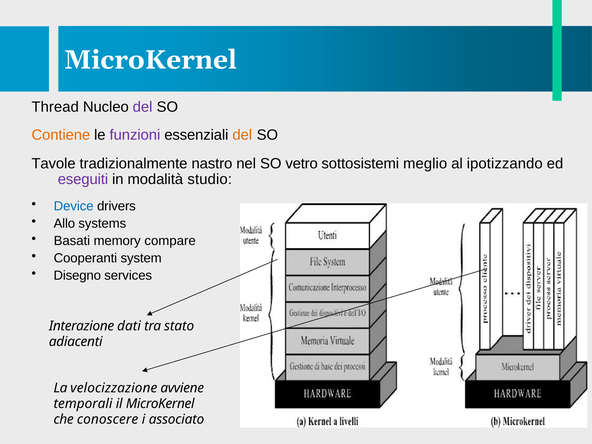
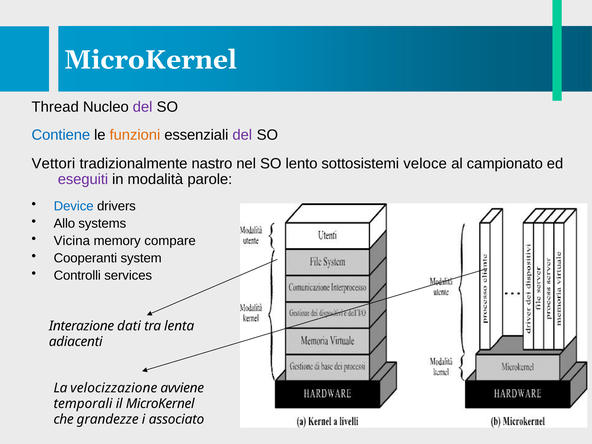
Contiene colour: orange -> blue (61, 135)
funzioni colour: purple -> orange (135, 135)
del colour: orange -> purple (242, 135)
Tavole: Tavole -> Vettori (53, 163)
vetro: vetro -> lento (302, 163)
meglio: meglio -> veloce (425, 163)
ipotizzando: ipotizzando -> campionato (505, 163)
studio: studio -> parole (210, 179)
Basati: Basati -> Vicina (72, 241)
Disegno: Disegno -> Controlli (77, 276)
stato: stato -> lenta (179, 326)
conoscere: conoscere -> grandezze (108, 419)
